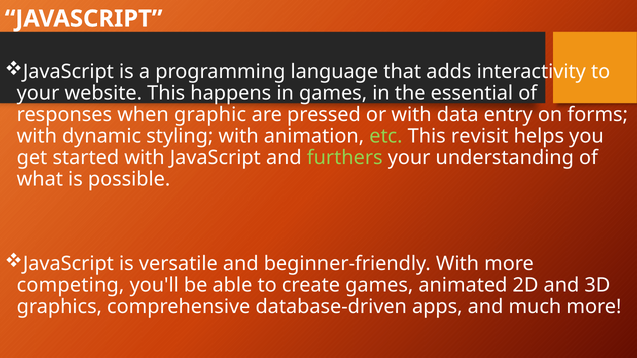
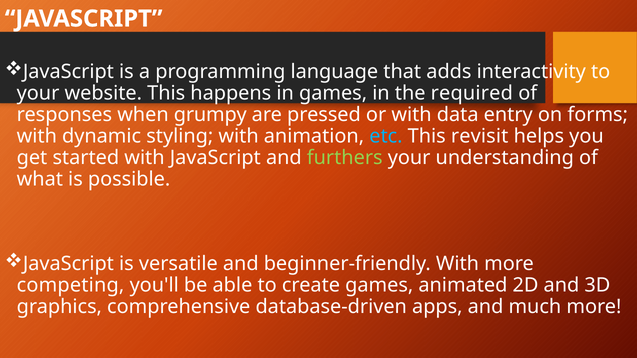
essential: essential -> required (472, 93)
graphic: graphic -> grumpy (210, 115)
etc colour: light green -> light blue (386, 136)
